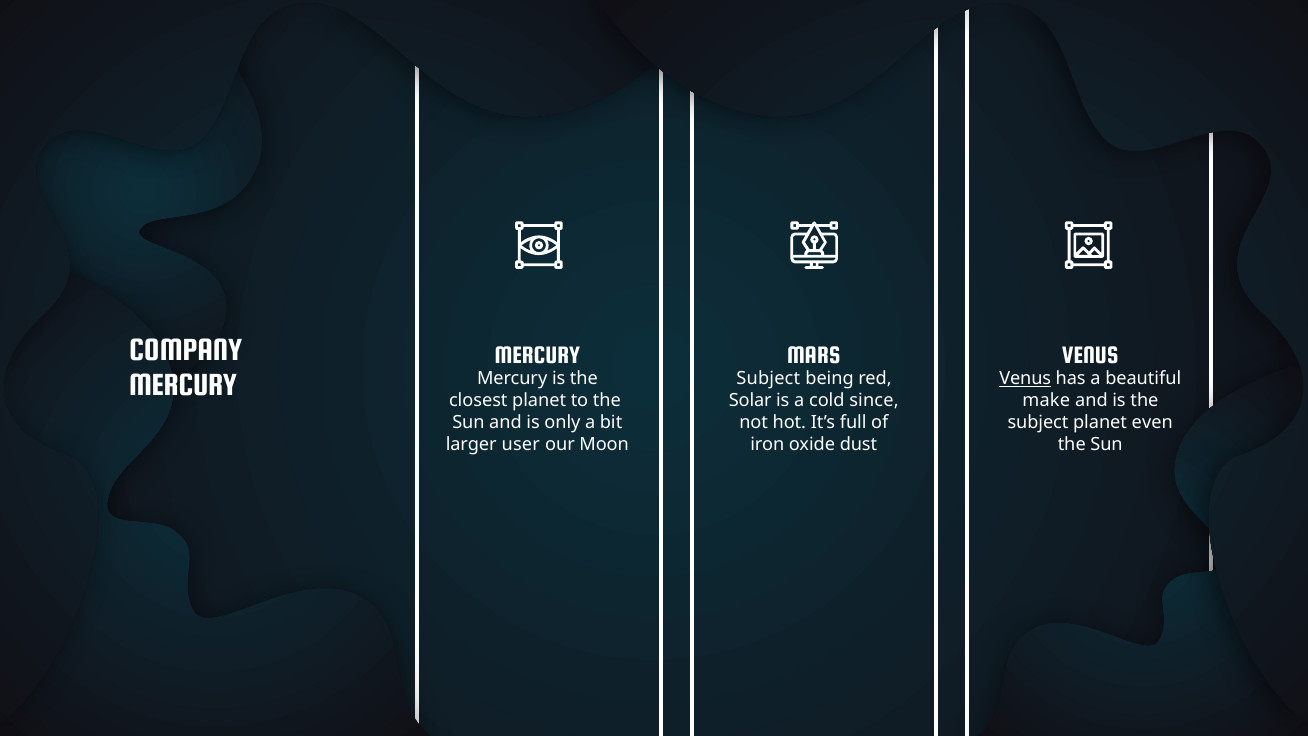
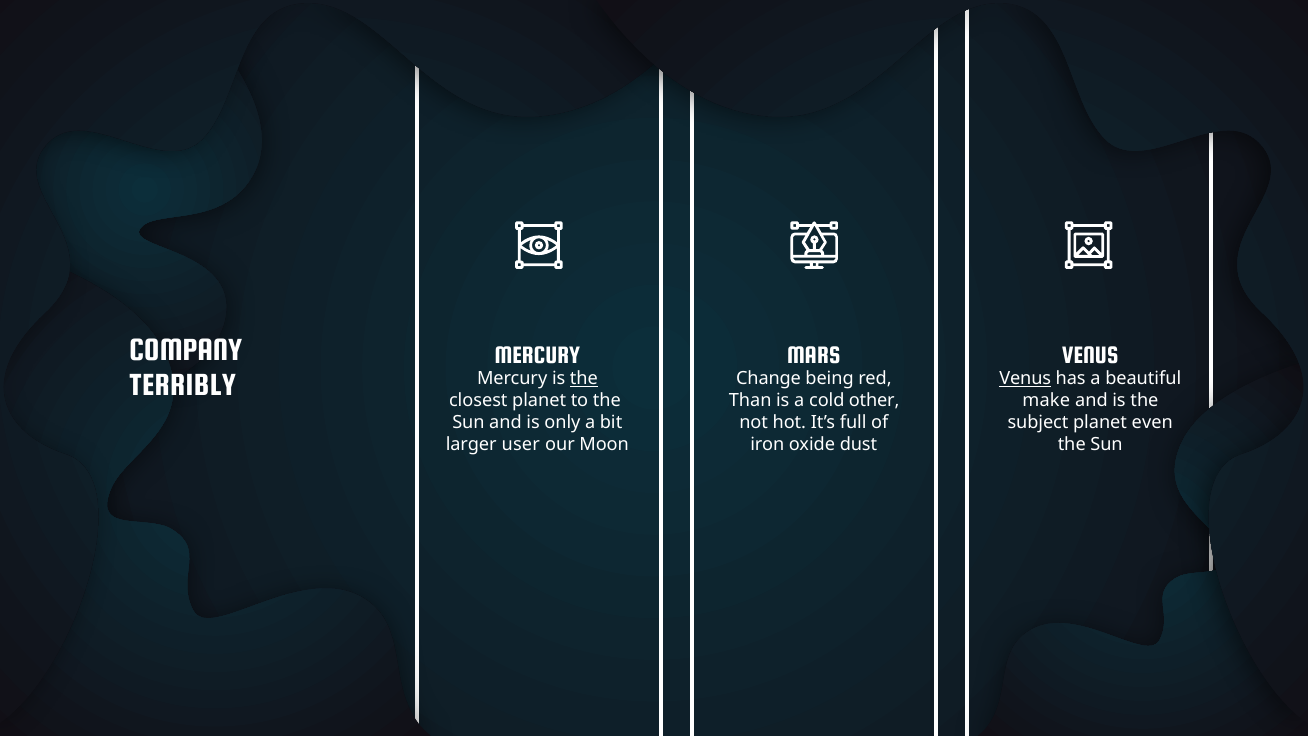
MERCURY: MERCURY -> TERRIBLY (183, 385)
the underline: none -> present (584, 378)
Subject: Subject -> Change (768, 378)
Solar: Solar -> Than (750, 400)
since: since -> other (874, 400)
